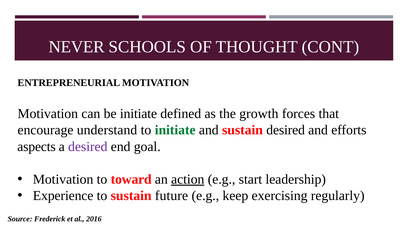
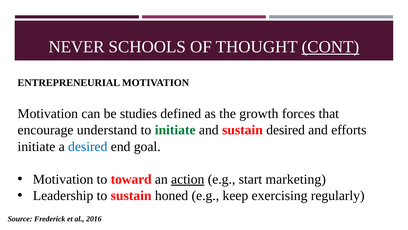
CONT underline: none -> present (330, 47)
be initiate: initiate -> studies (138, 114)
aspects: aspects -> initiate (36, 146)
desired colour: purple -> blue (88, 146)
leadership: leadership -> marketing (296, 179)
Experience: Experience -> Leadership (63, 195)
future: future -> honed (172, 195)
